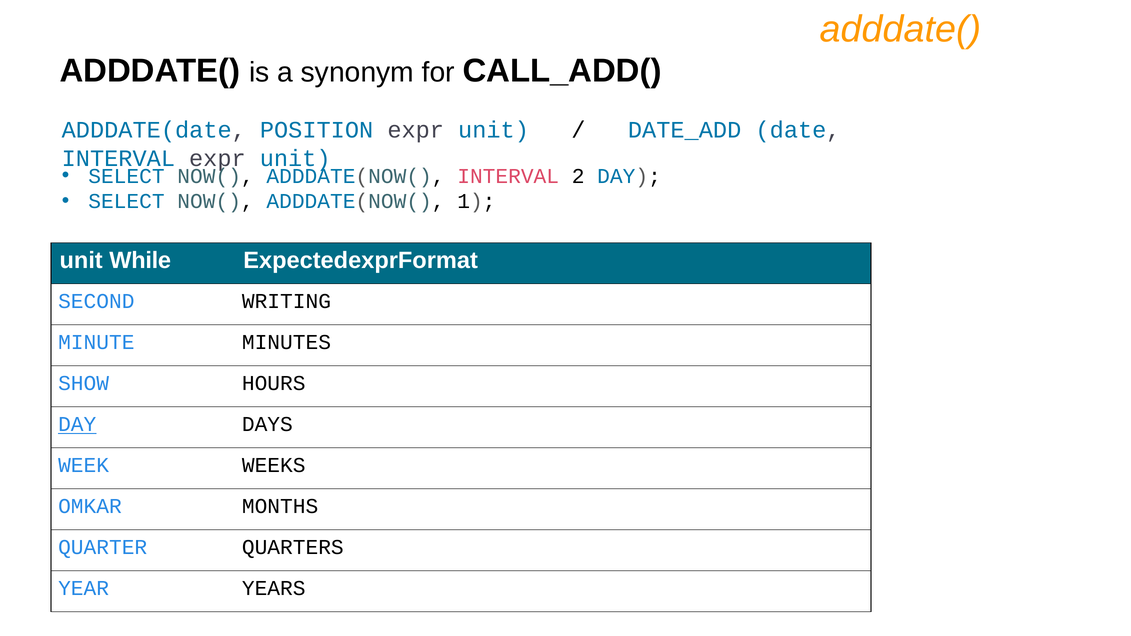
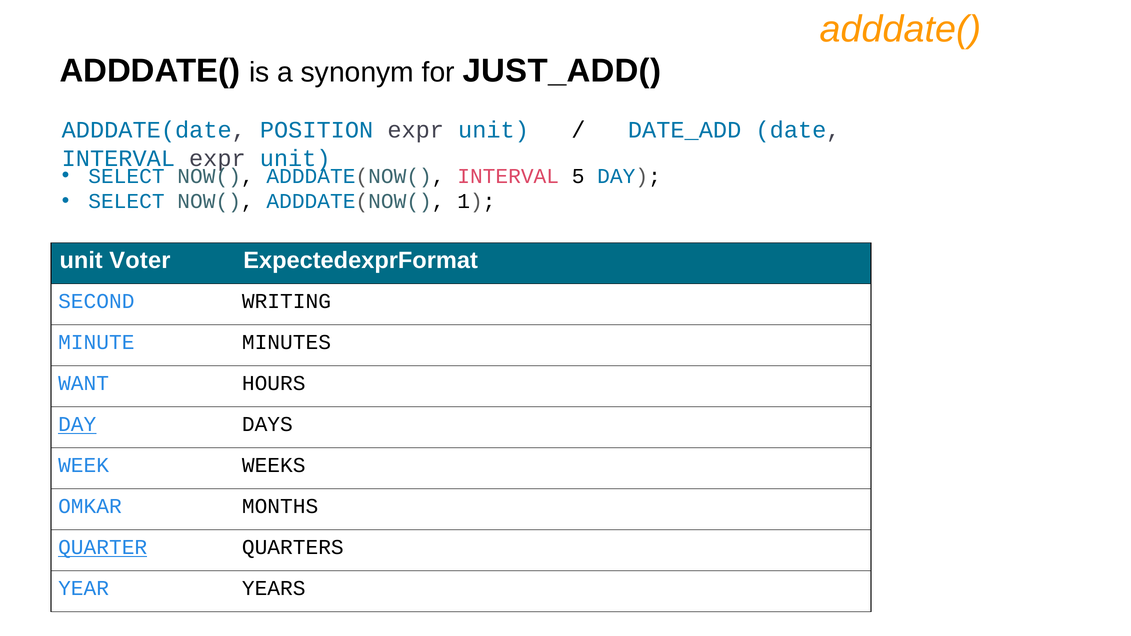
CALL_ADD(: CALL_ADD( -> JUST_ADD( (562, 71)
2: 2 -> 5 (578, 176)
While: While -> Voter (140, 261)
SHOW: SHOW -> WANT (84, 384)
QUARTER underline: none -> present (103, 548)
